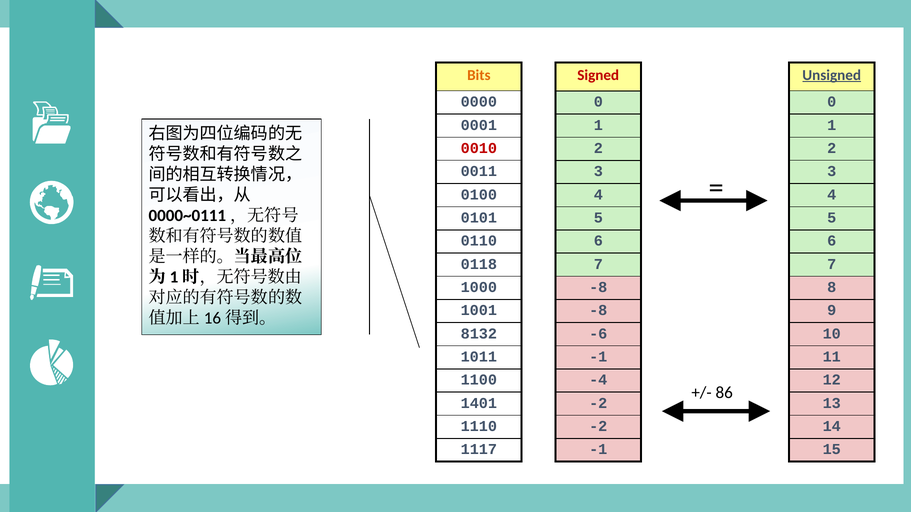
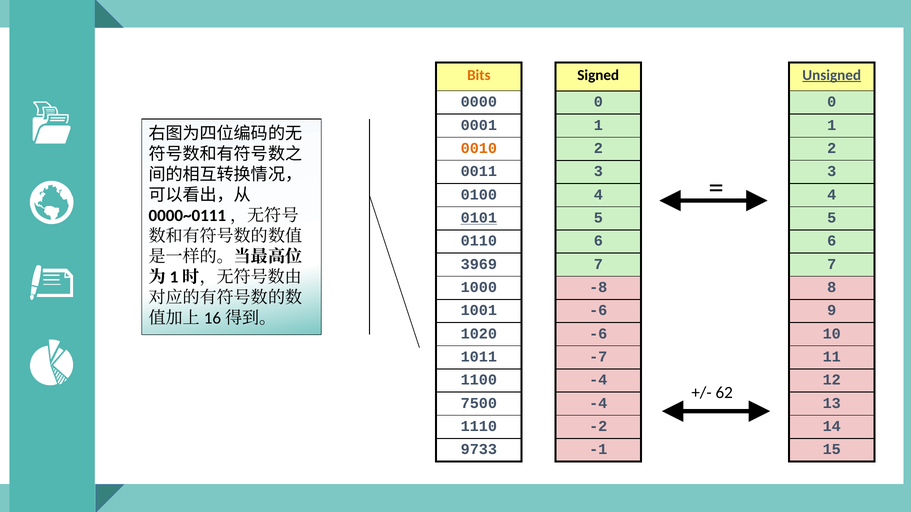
Signed colour: red -> black (598, 75)
0010 colour: red -> orange (479, 148)
0101 underline: none -> present (479, 218)
0118: 0118 -> 3969 (479, 264)
-8: -8 -> -6 (598, 311)
8132: 8132 -> 1020 (479, 334)
-1: -1 -> -7 (598, 357)
86: 86 -> 62 (724, 393)
1401: 1401 -> 7500 (479, 403)
-2: -2 -> -4 (598, 403)
1117: 1117 -> 9733 (479, 450)
